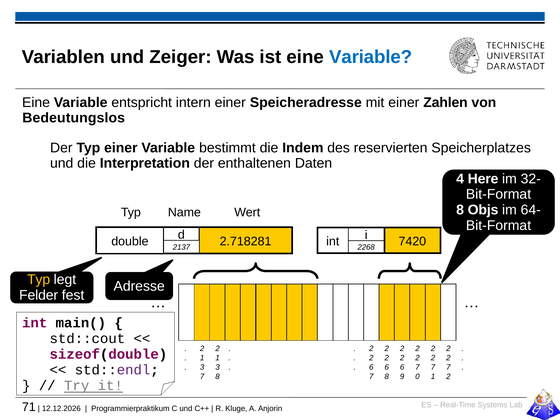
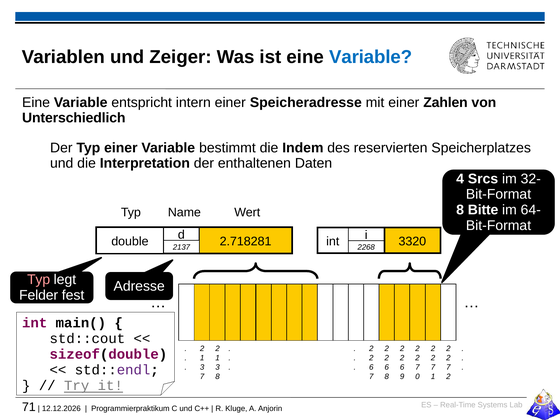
Bedeutungslos: Bedeutungslos -> Unterschiedlich (74, 118)
Here: Here -> Srcs (483, 179)
Objs: Objs -> Bitte (483, 210)
7420: 7420 -> 3320 (412, 241)
Typ colour: yellow -> pink (39, 280)
